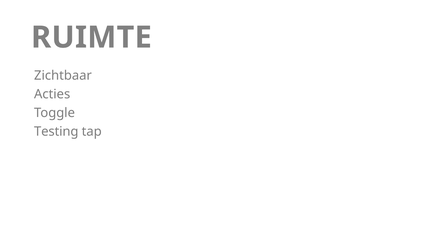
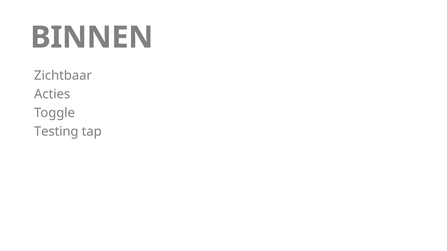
RUIMTE: RUIMTE -> BINNEN (92, 37)
